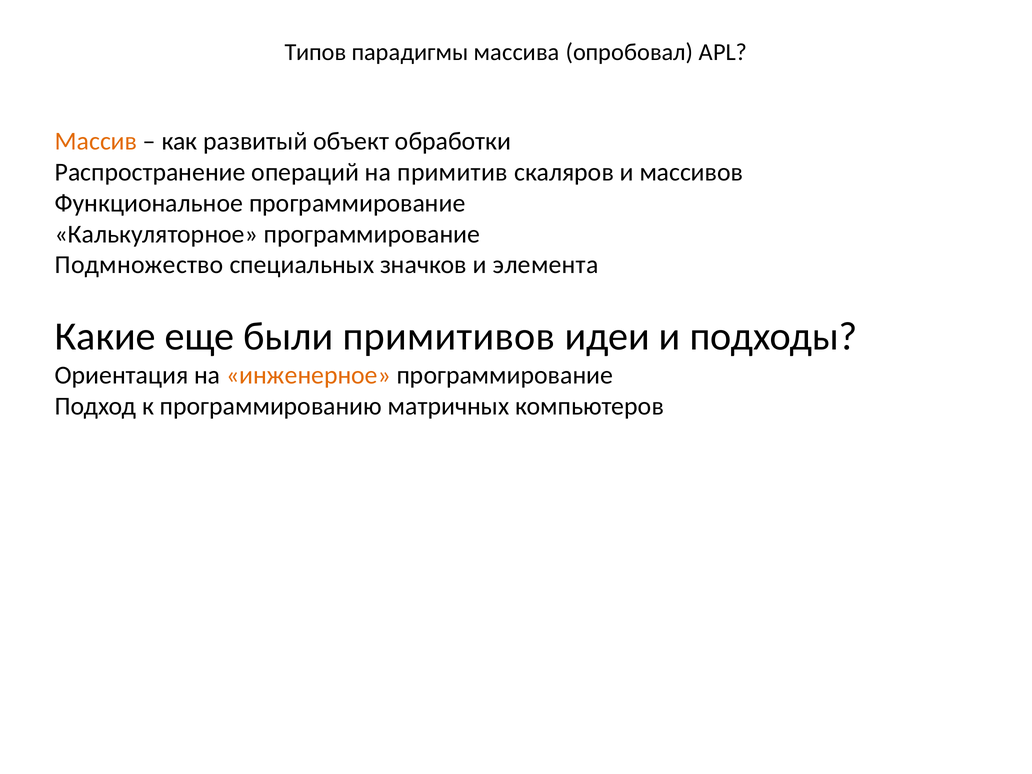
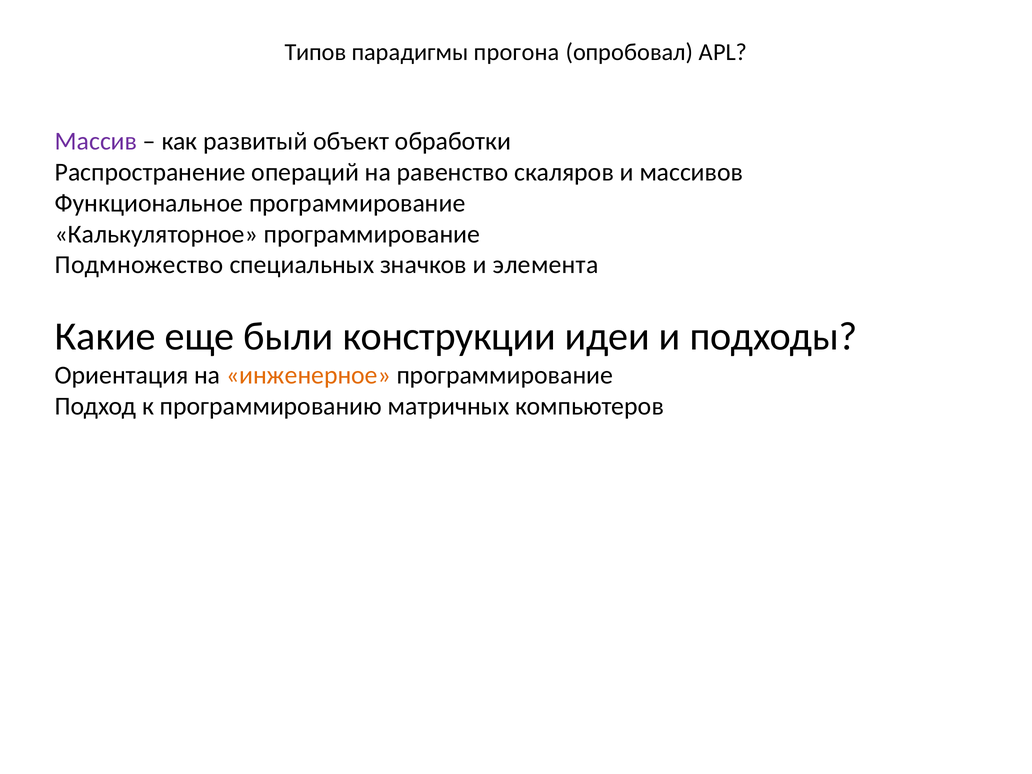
массива: массива -> прогона (517, 52)
Массив colour: orange -> purple (96, 141)
примитив: примитив -> равенство (453, 172)
примитивов: примитивов -> конструкции (449, 336)
